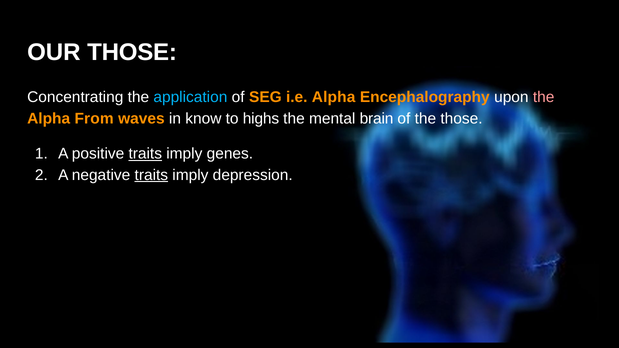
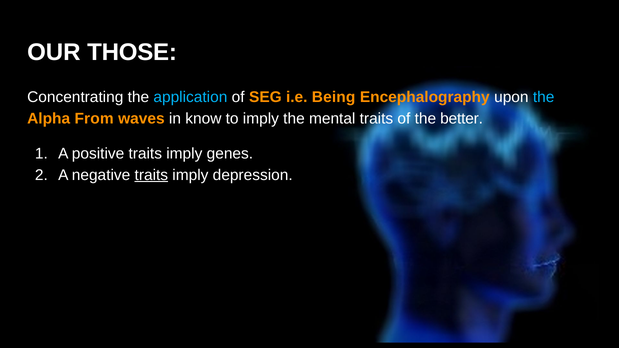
i.e Alpha: Alpha -> Being (334, 97)
the colour: pink -> light blue (544, 97)
to highs: highs -> imply (261, 119)
mental brain: brain -> traits (376, 119)
the those: those -> better (462, 119)
traits underline: present -> none (145, 154)
